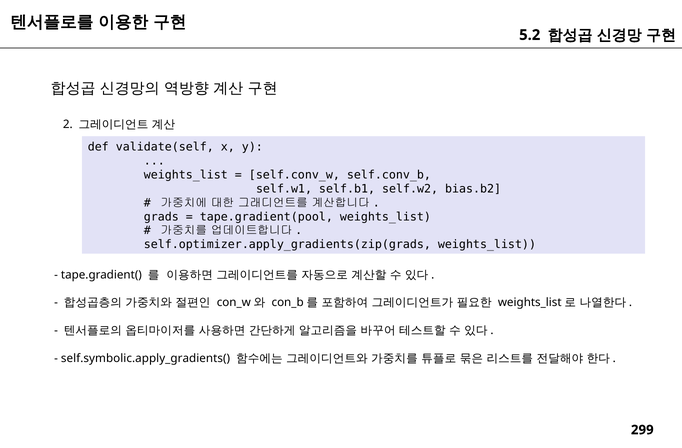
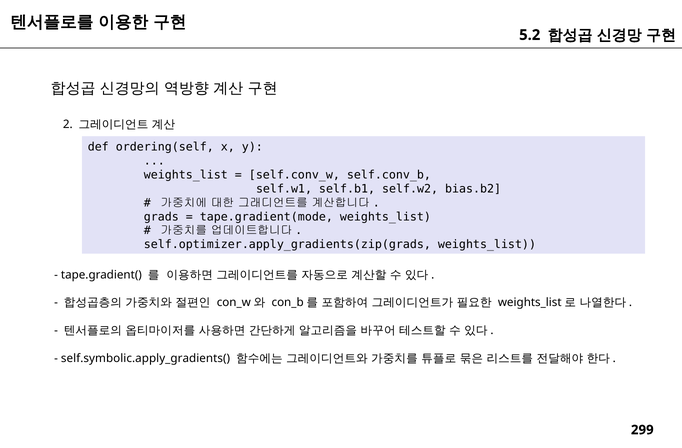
validate(self: validate(self -> ordering(self (165, 147)
tape.gradient(pool: tape.gradient(pool -> tape.gradient(mode (266, 217)
